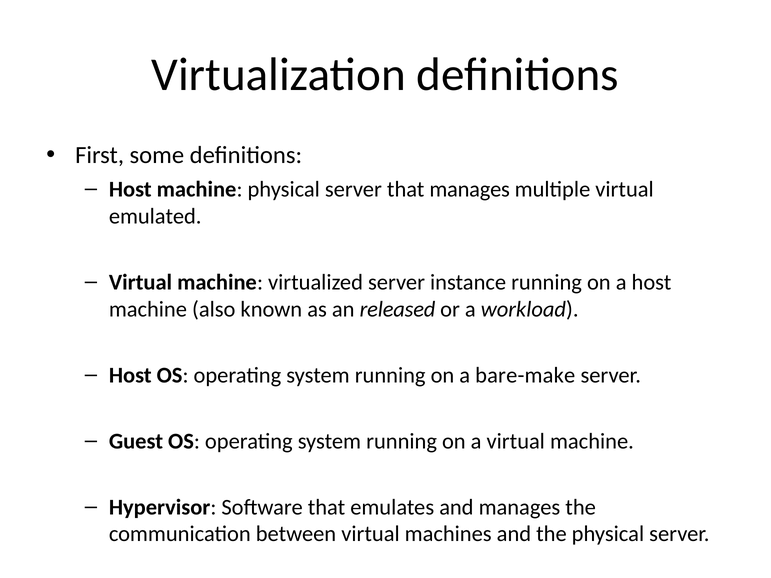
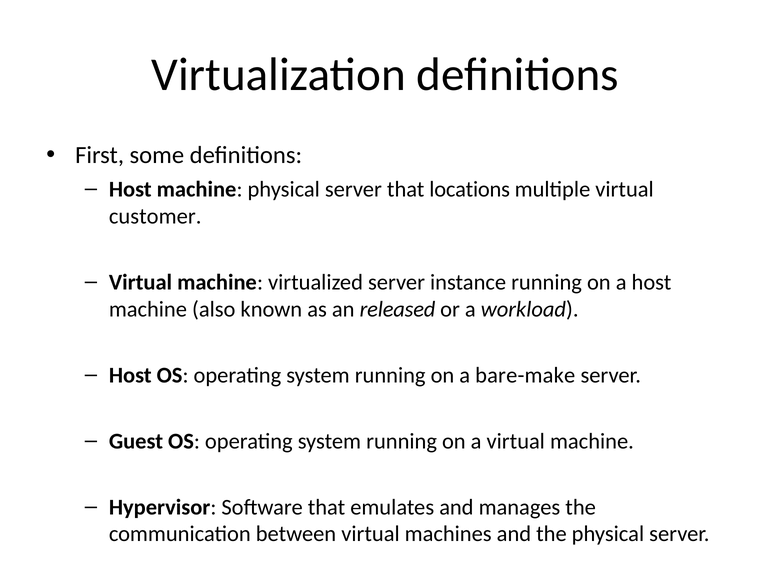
that manages: manages -> locations (470, 189)
emulated: emulated -> customer (155, 216)
